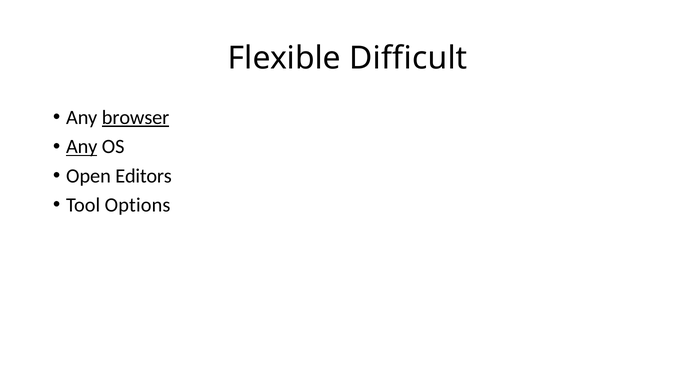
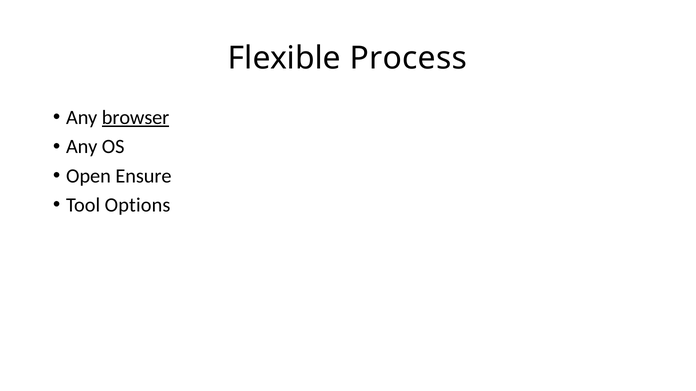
Difficult: Difficult -> Process (408, 58)
Any underline: present -> none (82, 147)
Editors: Editors -> Ensure (143, 176)
